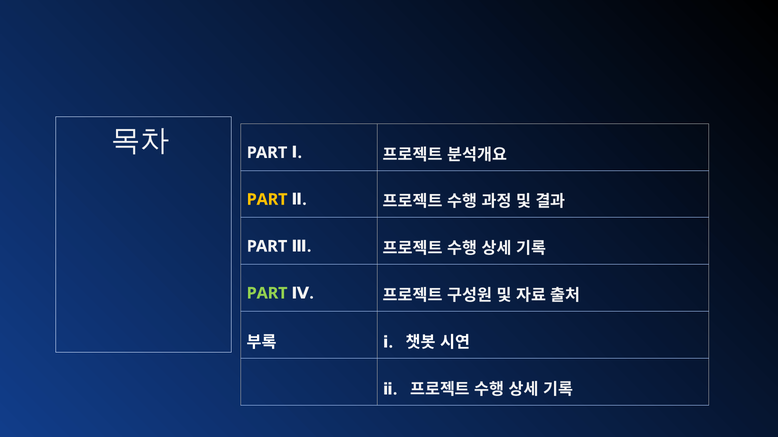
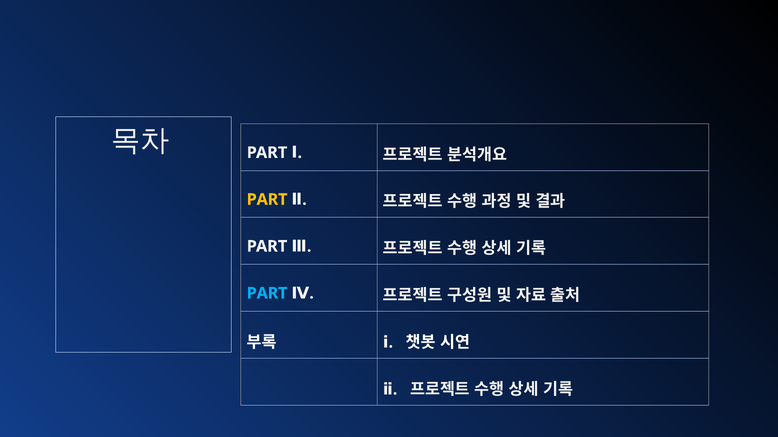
PART colour: light green -> light blue (267, 294)
